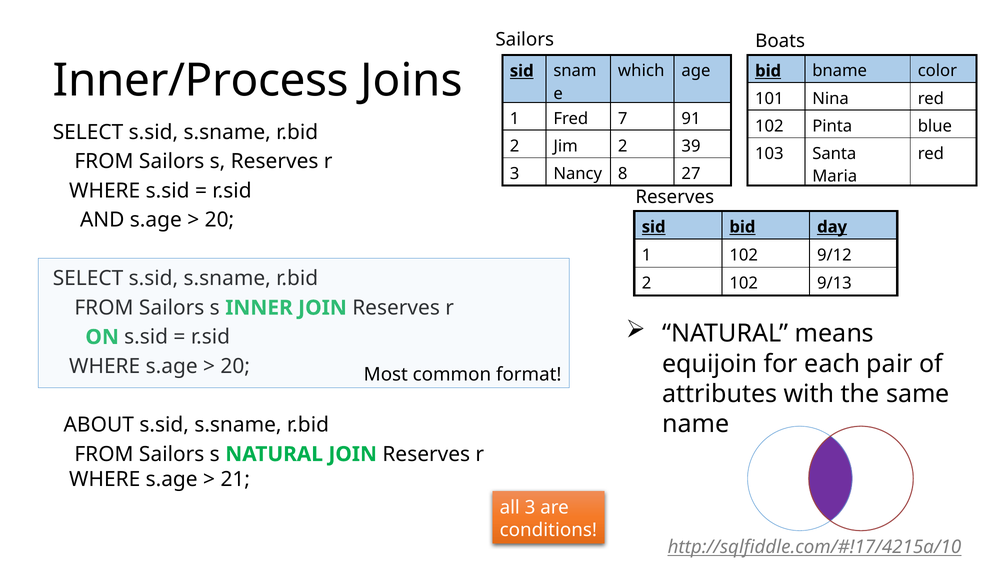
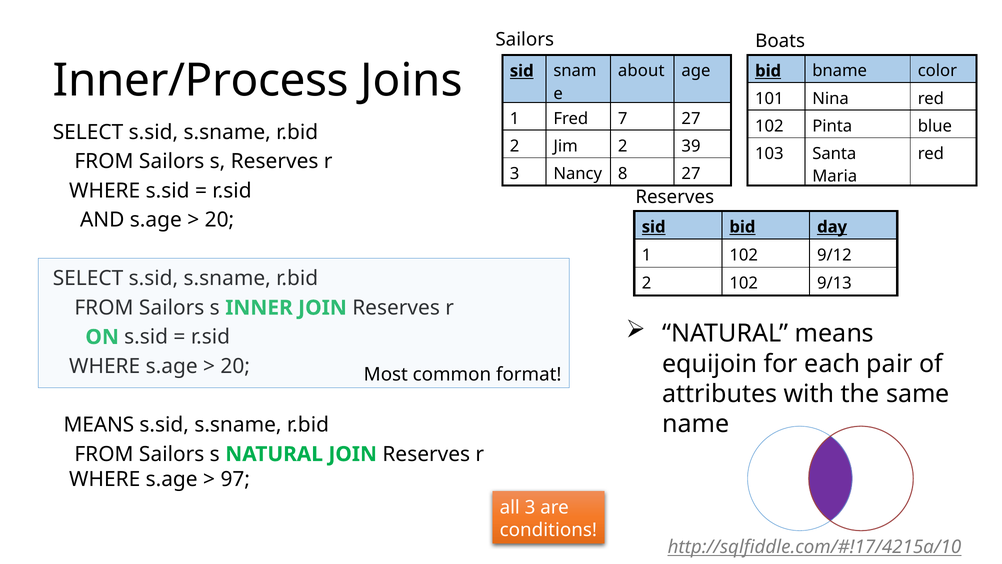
which: which -> about (641, 71)
7 91: 91 -> 27 (691, 119)
ABOUT: ABOUT -> MEANS (99, 425)
21: 21 -> 97 (235, 479)
